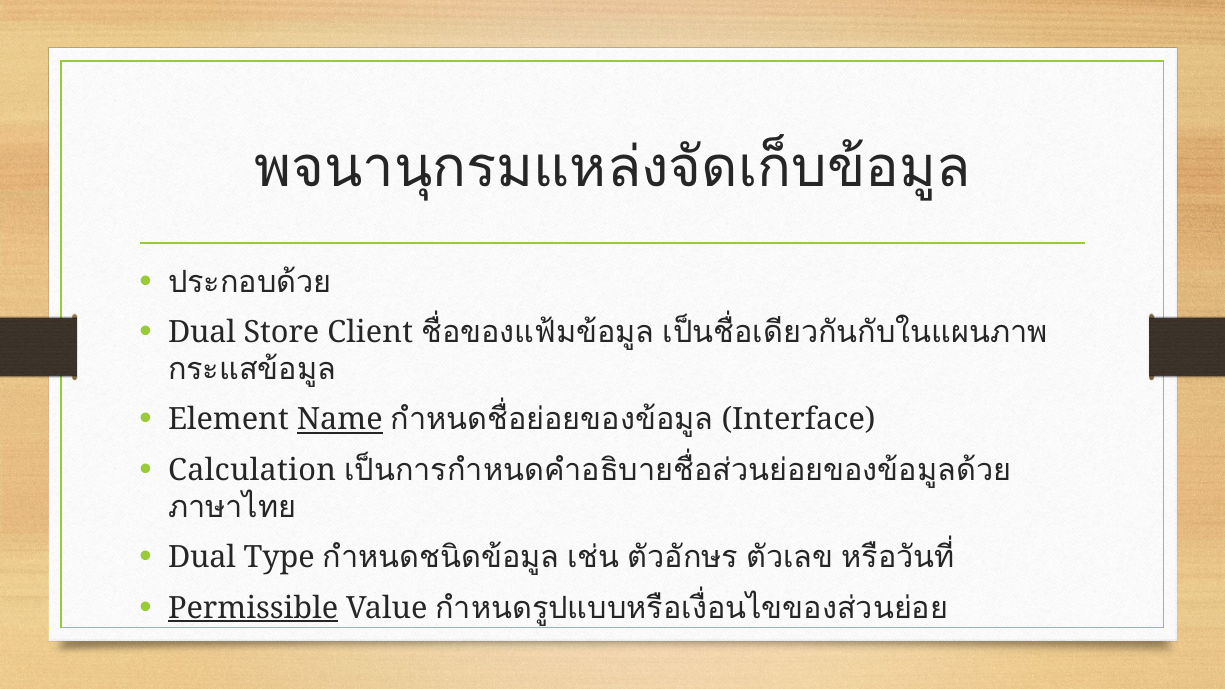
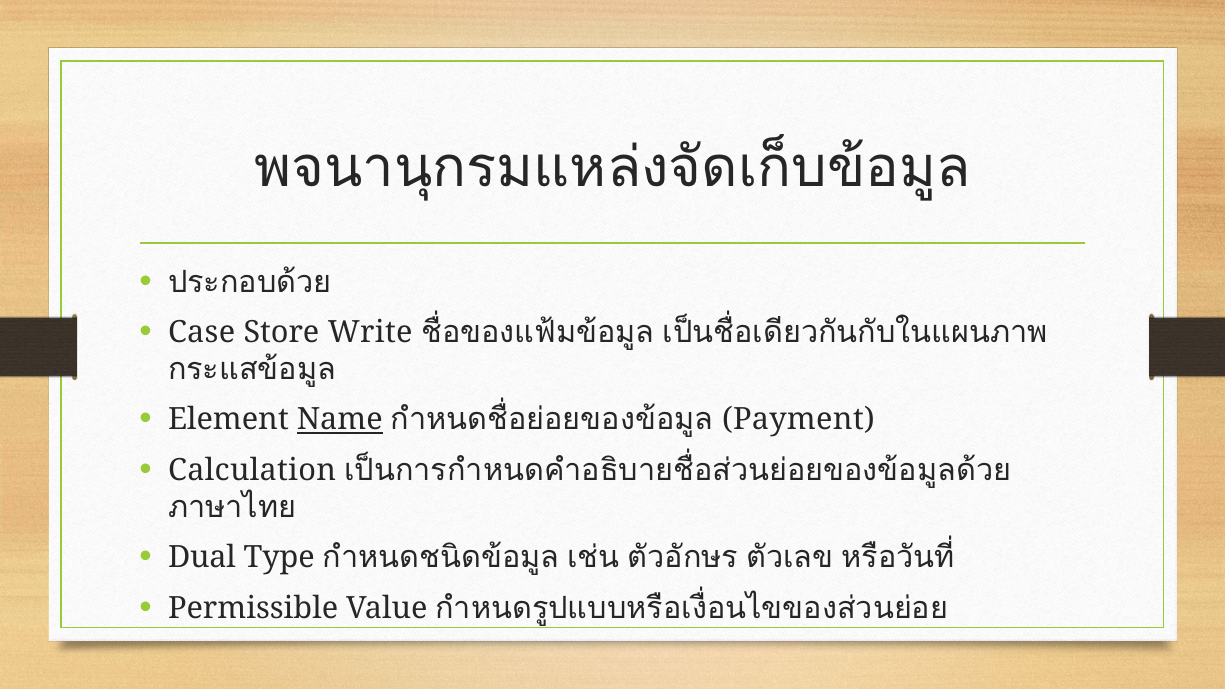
Dual: Dual -> Case (202, 333)
Client: Client -> Write (370, 333)
Interface: Interface -> Payment (798, 420)
Permissible underline: present -> none (253, 608)
